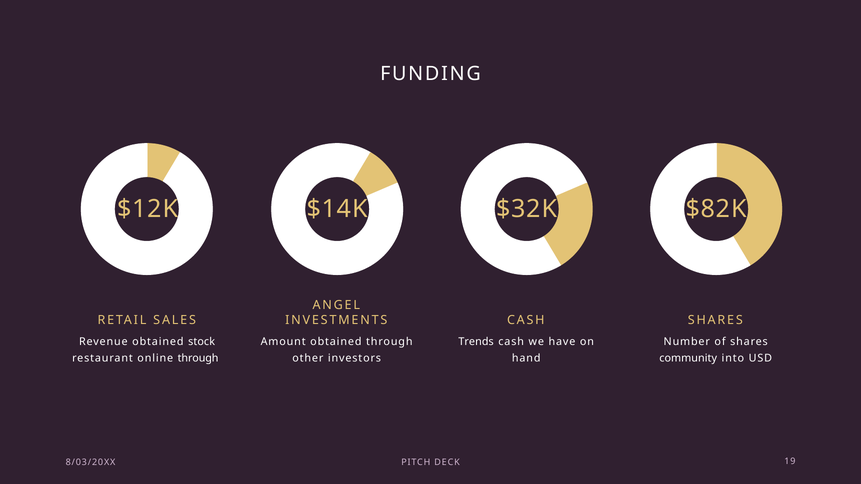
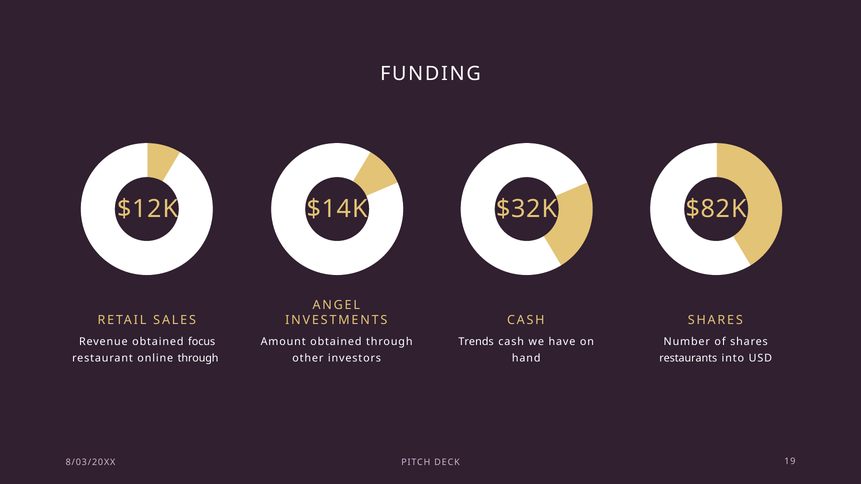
stock: stock -> focus (202, 342)
community: community -> restaurants (688, 358)
